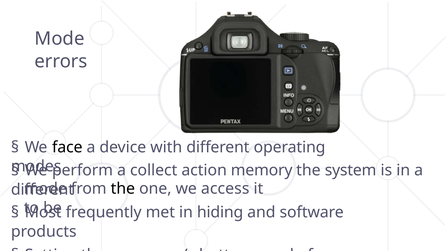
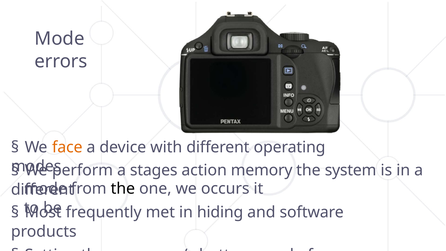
face colour: black -> orange (67, 147)
collect: collect -> stages (154, 170)
access: access -> occurs (225, 188)
